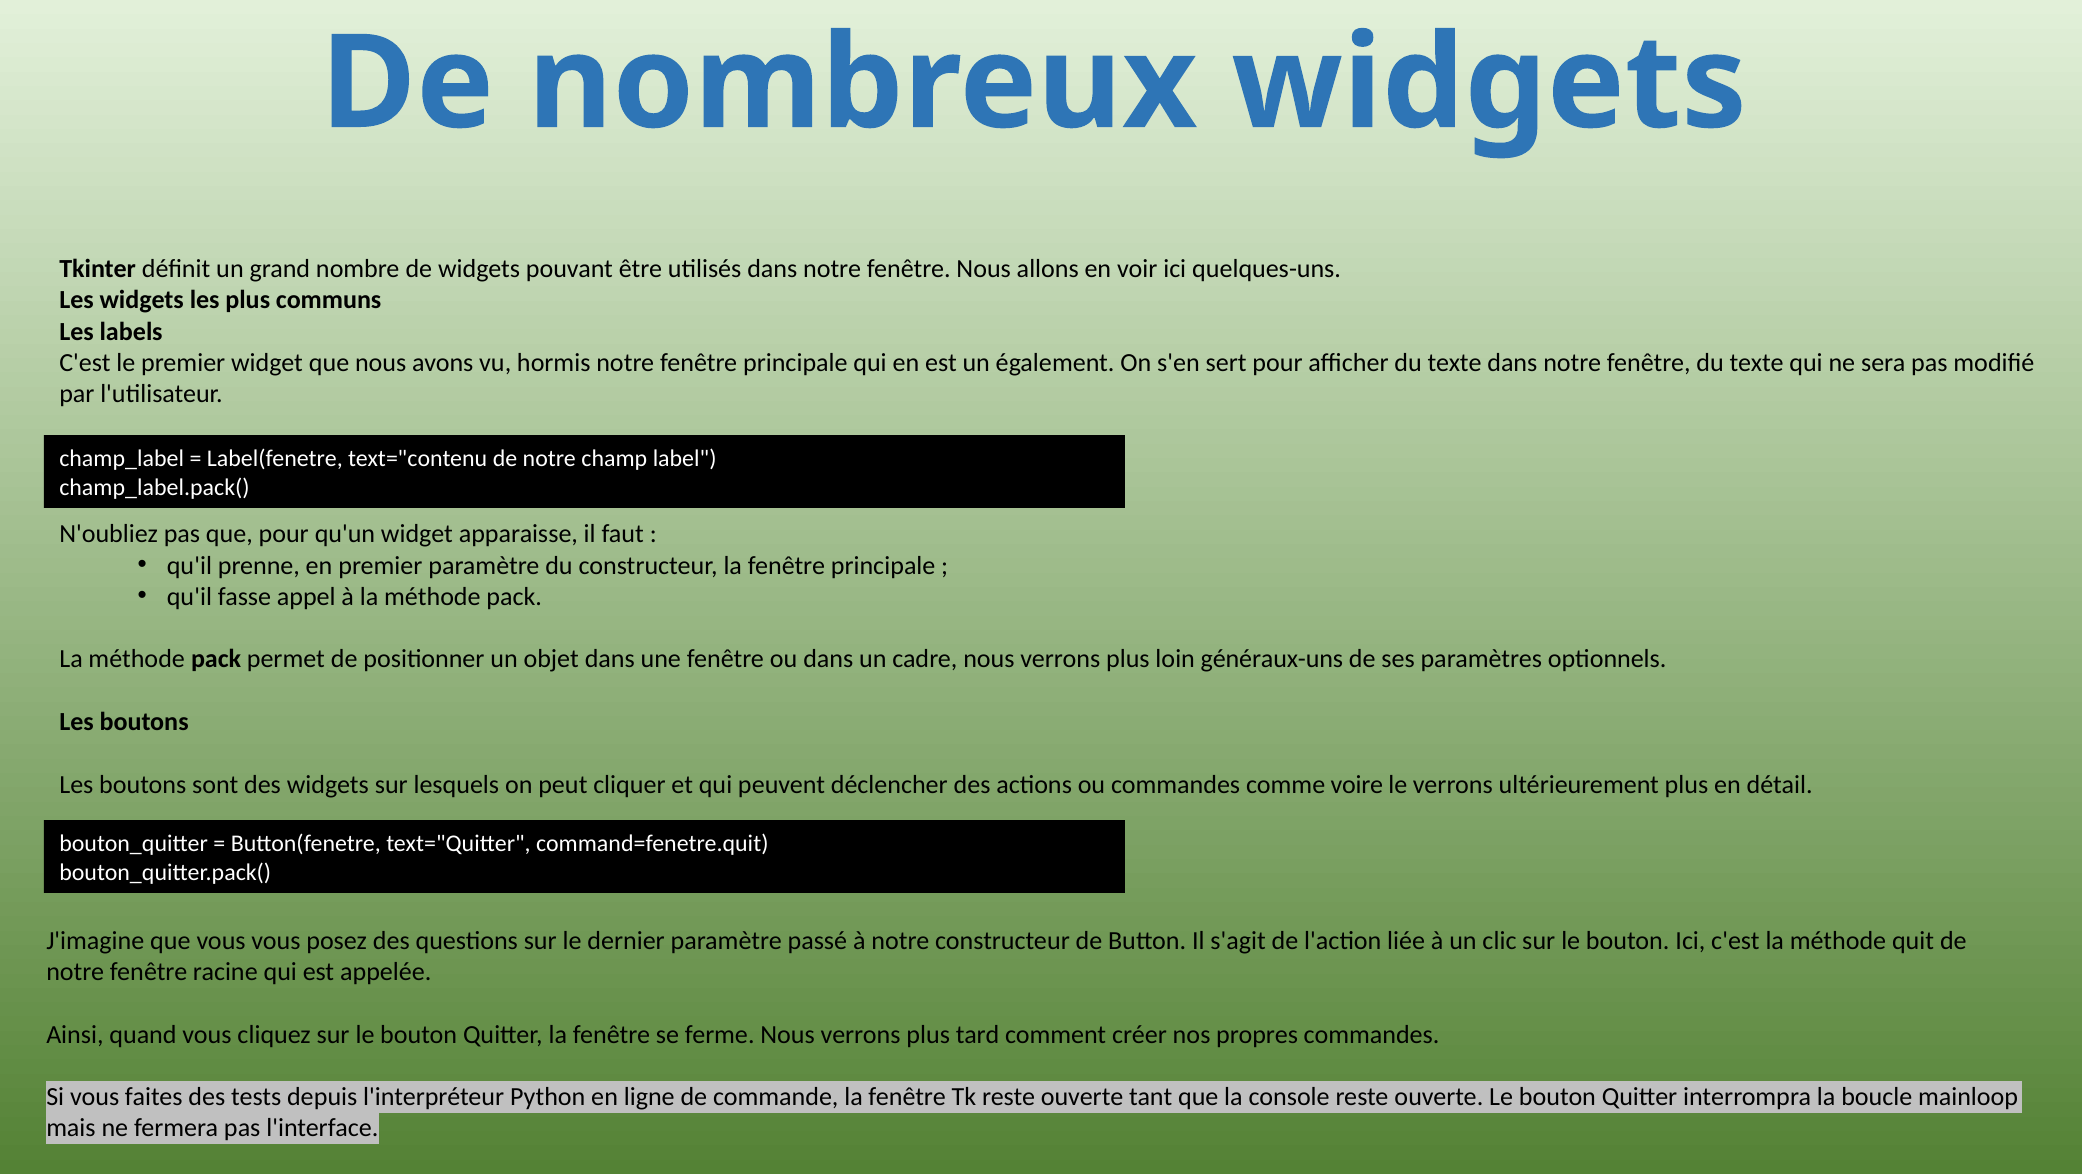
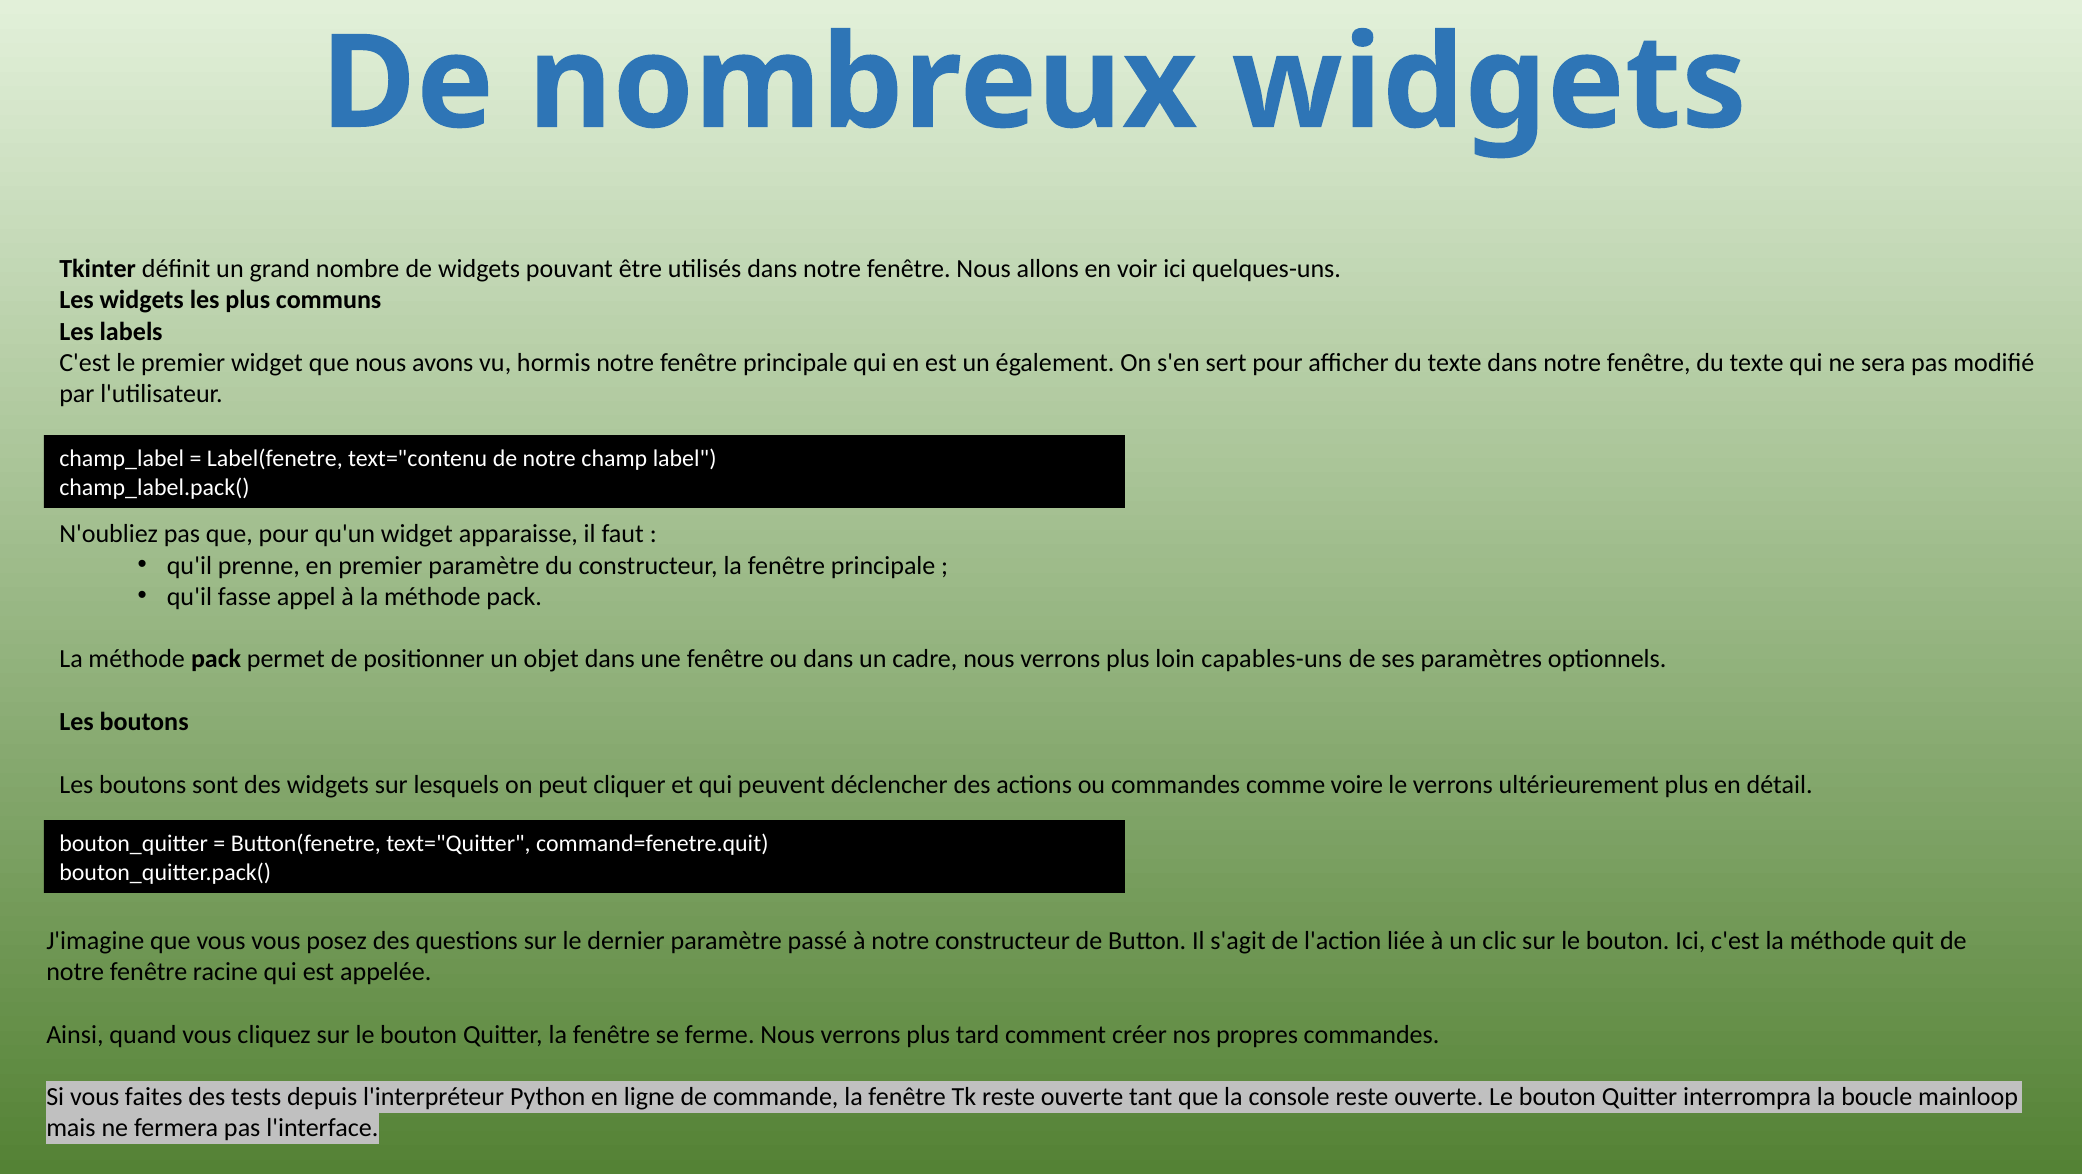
généraux-uns: généraux-uns -> capables-uns (1272, 659)
